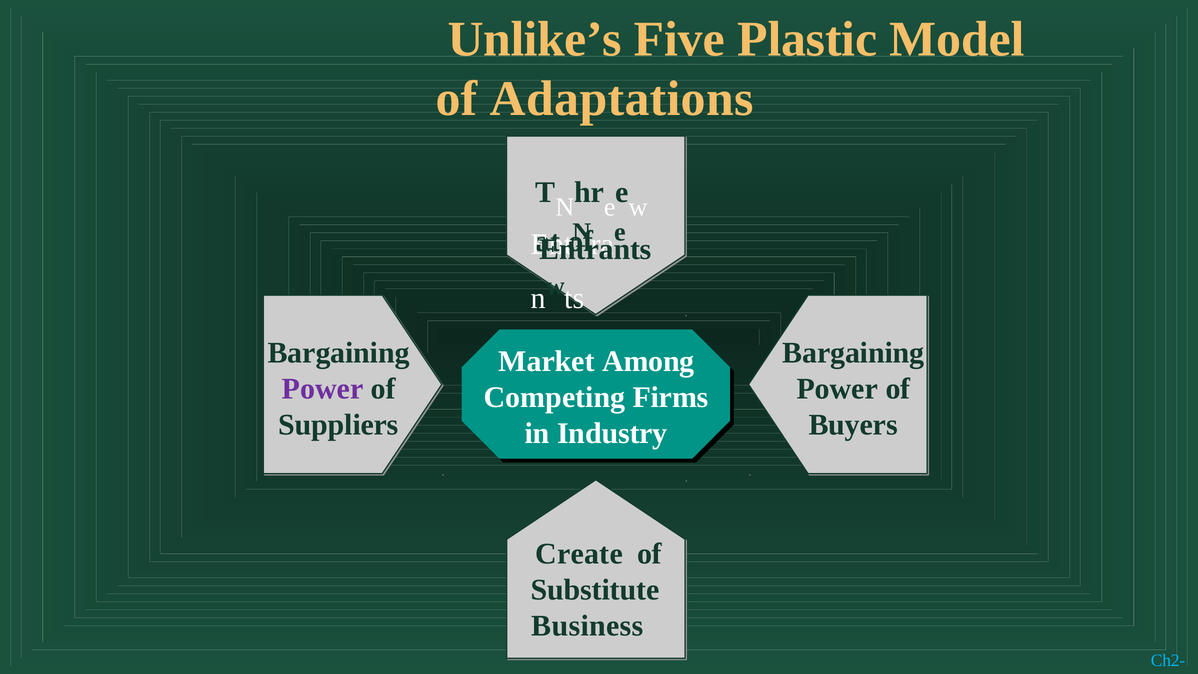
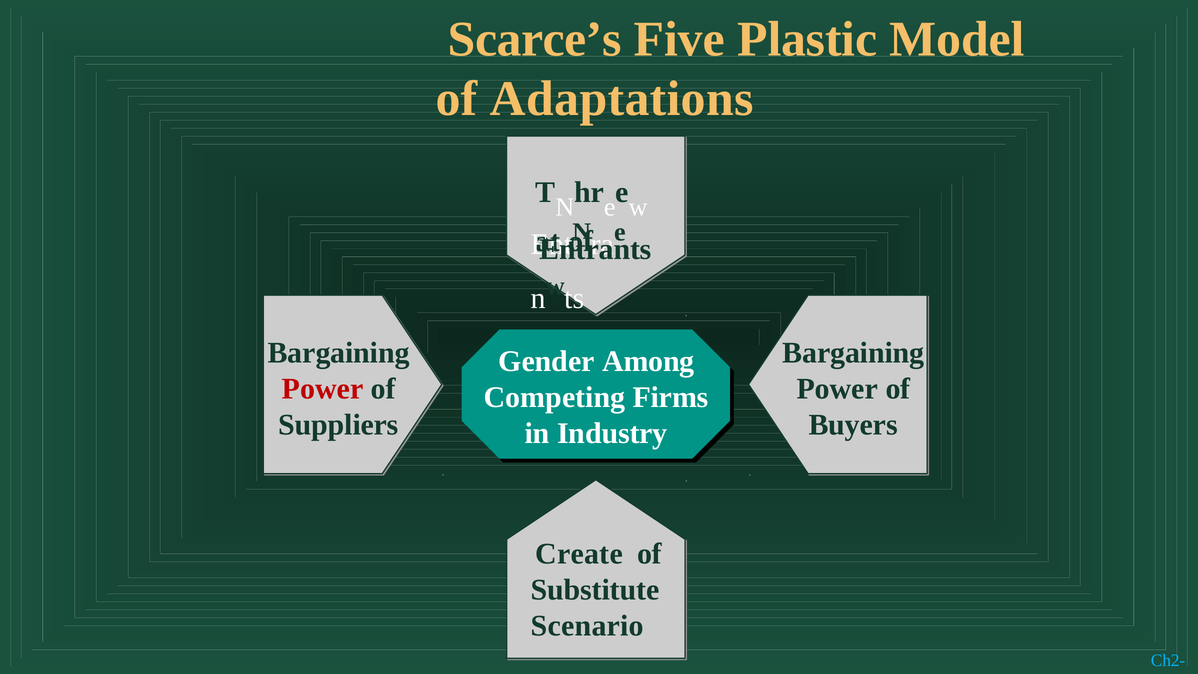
Unlike’s: Unlike’s -> Scarce’s (535, 39)
Market: Market -> Gender (546, 361)
Power colour: purple -> red (323, 389)
Business: Business -> Scenario (587, 626)
